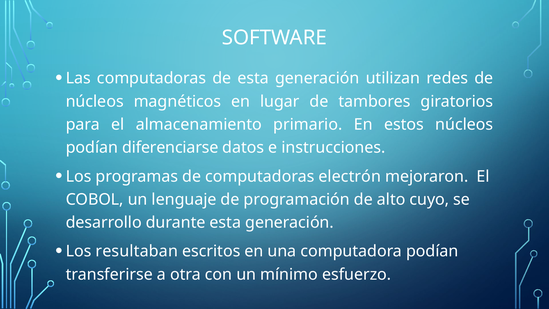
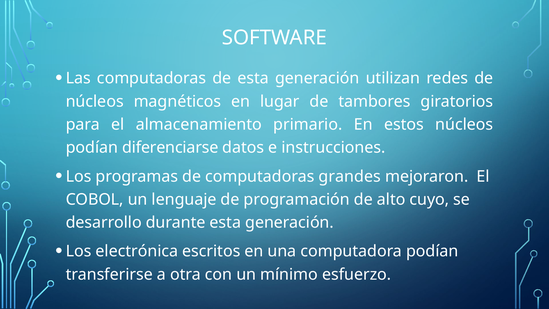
electrón: electrón -> grandes (350, 176)
resultaban: resultaban -> electrónica (137, 251)
